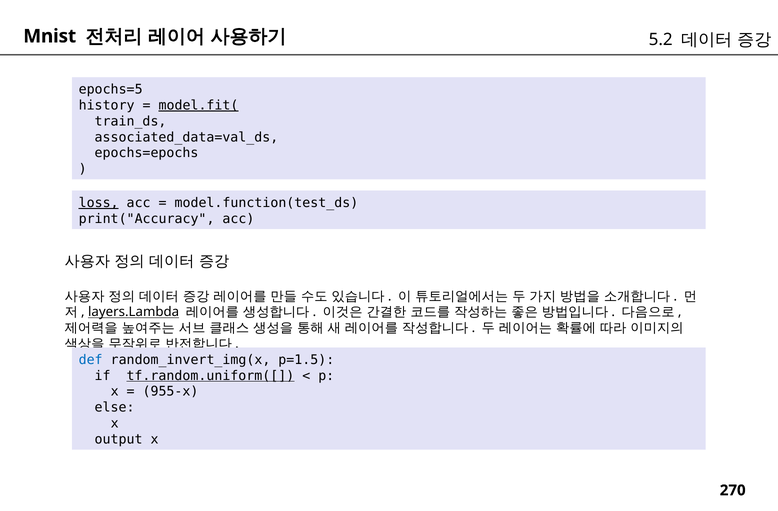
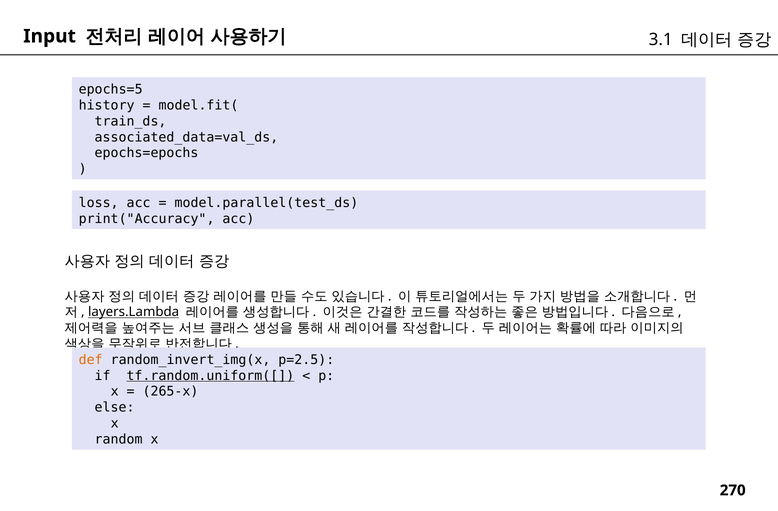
Mnist: Mnist -> Input (50, 36)
5.2: 5.2 -> 3.1 (661, 40)
model.fit( underline: present -> none (198, 105)
loss underline: present -> none (99, 203)
model.function(test_ds: model.function(test_ds -> model.parallel(test_ds (266, 203)
def colour: blue -> orange (91, 360)
p=1.5: p=1.5 -> p=2.5 (306, 360)
955-x: 955-x -> 265-x (170, 392)
output: output -> random (119, 439)
